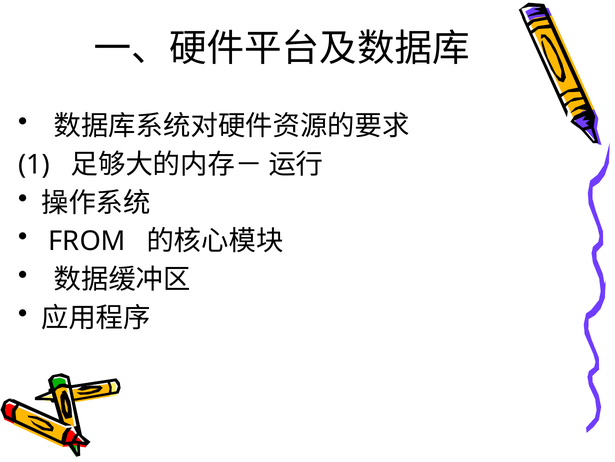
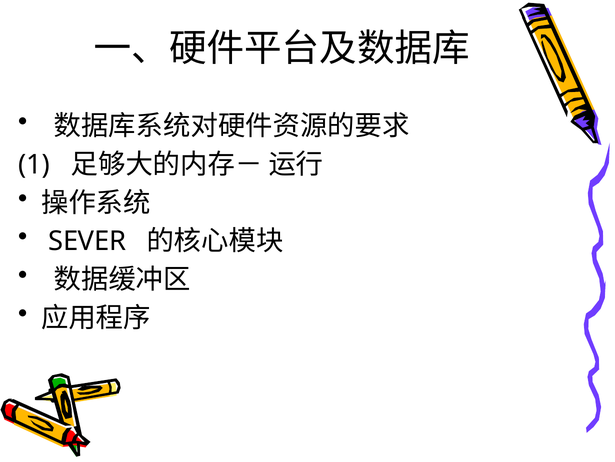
FROM: FROM -> SEVER (87, 241)
